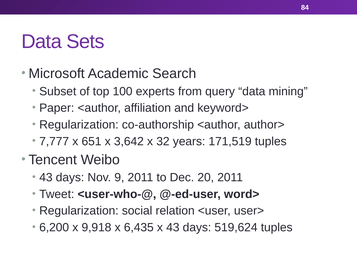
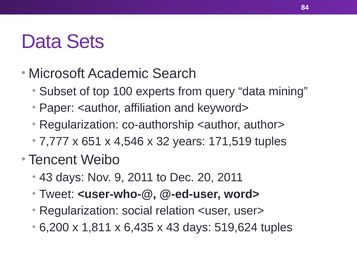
3,642: 3,642 -> 4,546 (129, 141)
9,918: 9,918 -> 1,811 (96, 227)
